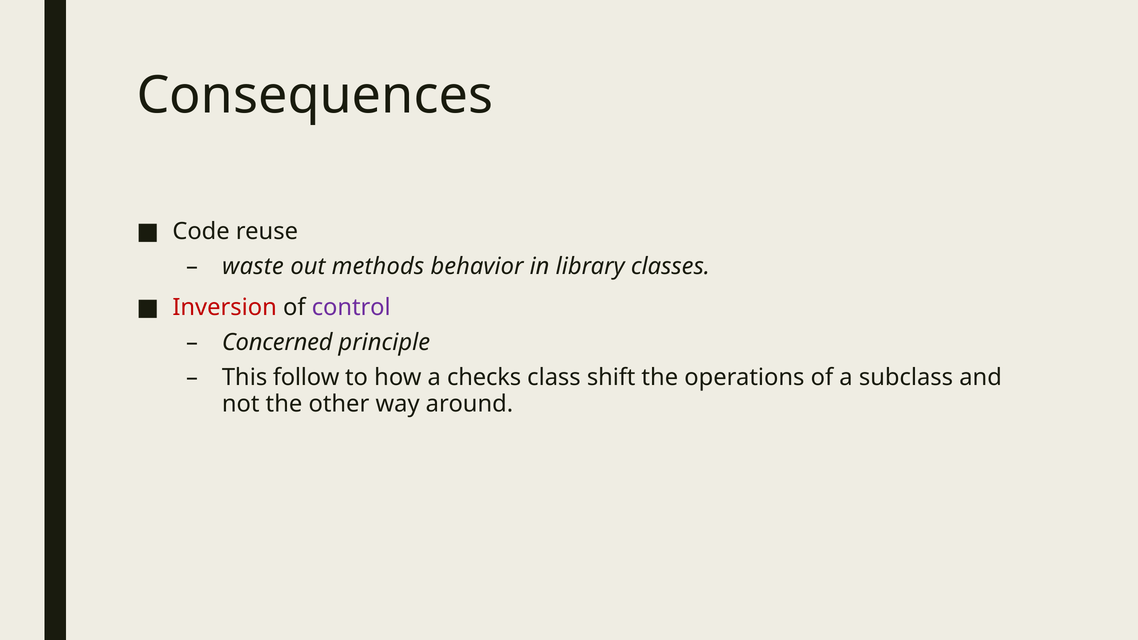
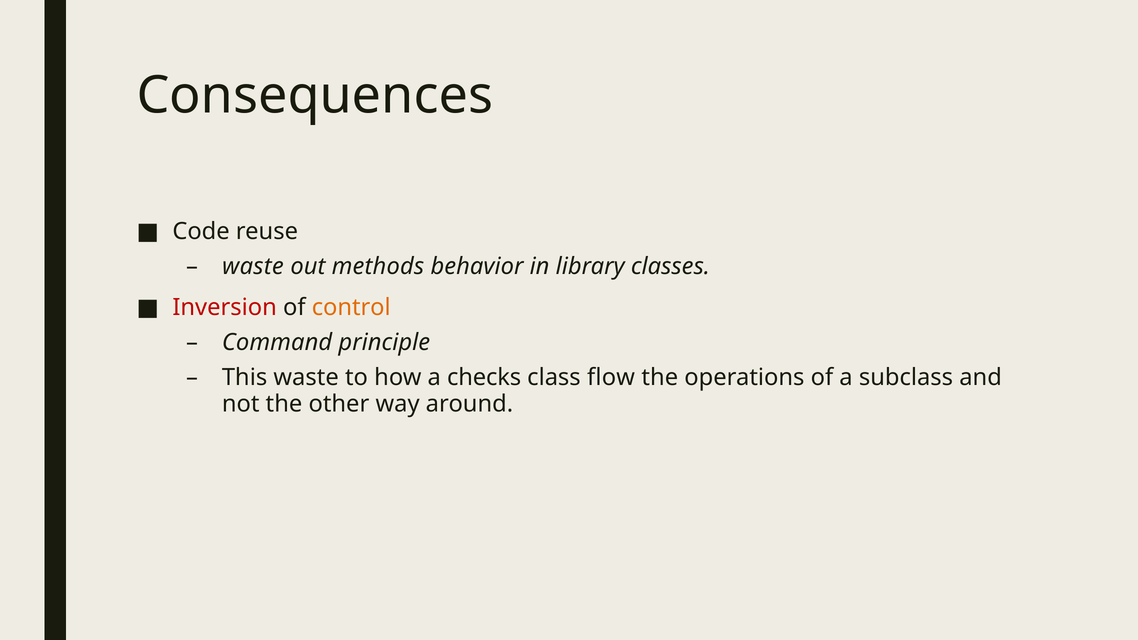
control colour: purple -> orange (351, 307)
Concerned: Concerned -> Command (277, 342)
This follow: follow -> waste (306, 377)
shift: shift -> flow (611, 377)
